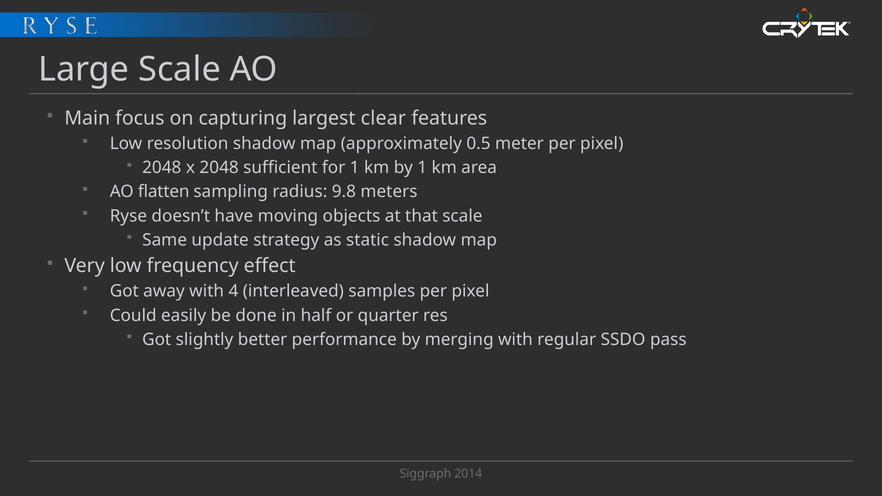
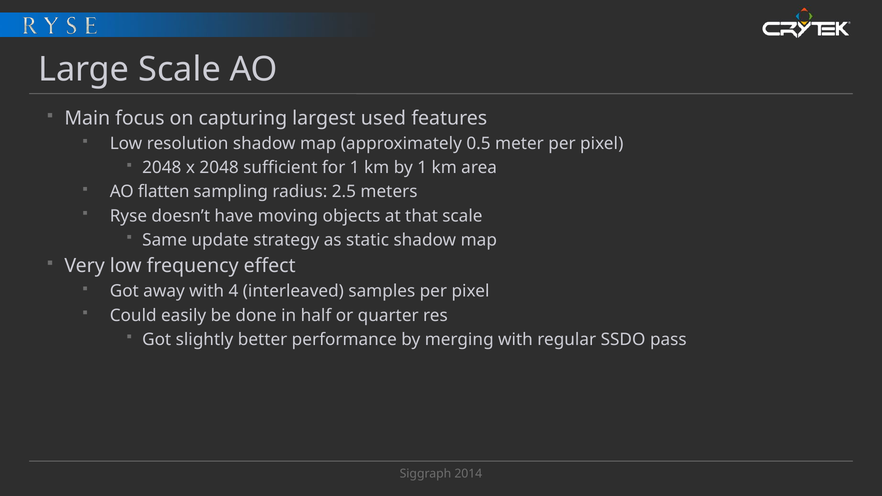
clear: clear -> used (383, 119)
9.8: 9.8 -> 2.5 (344, 192)
